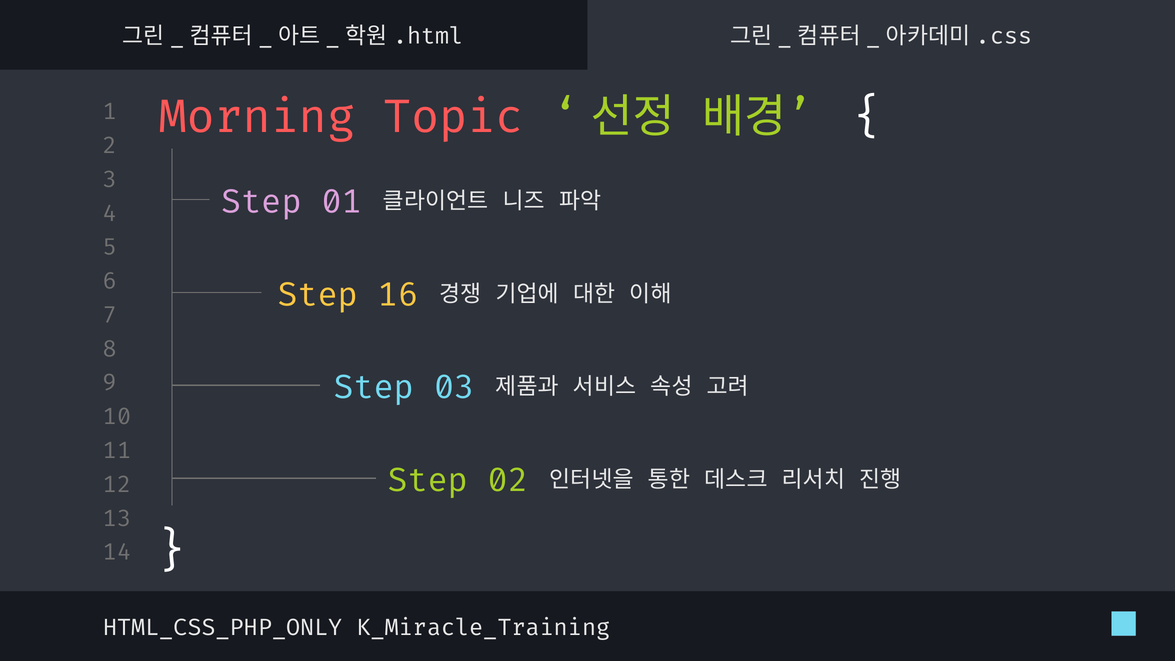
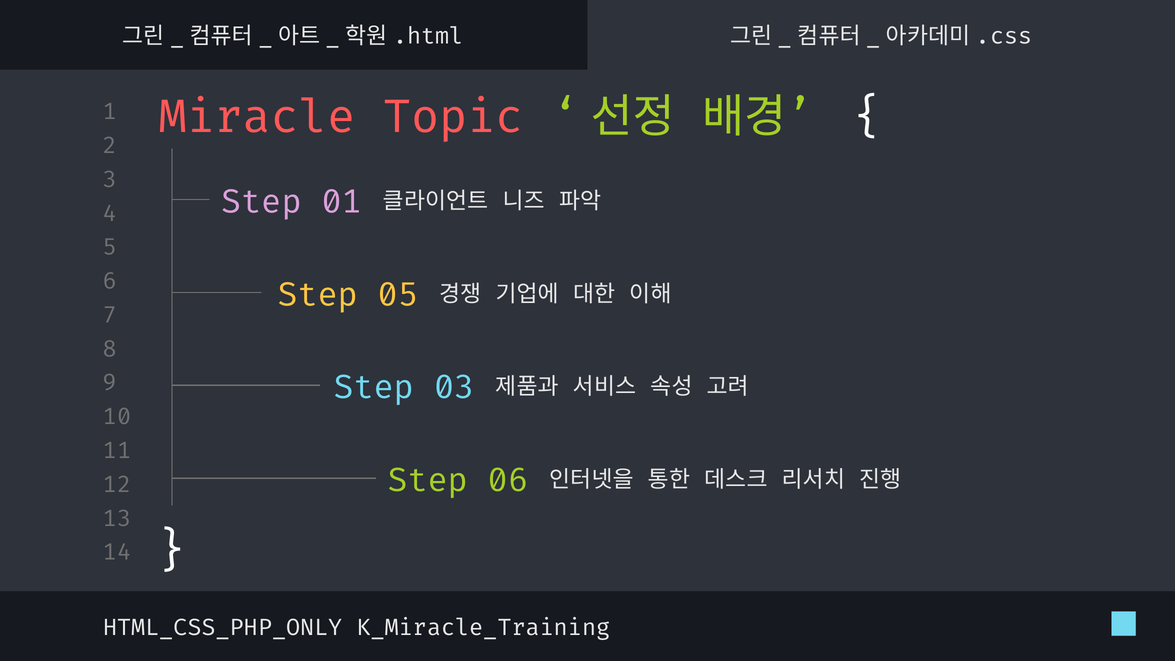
Morning: Morning -> Miracle (257, 117)
16: 16 -> 05 (398, 295)
02: 02 -> 06 (508, 480)
